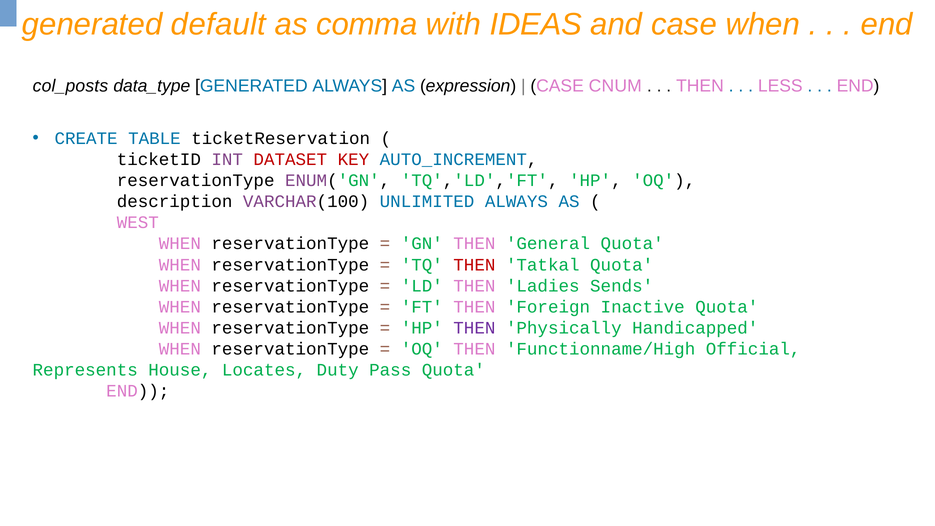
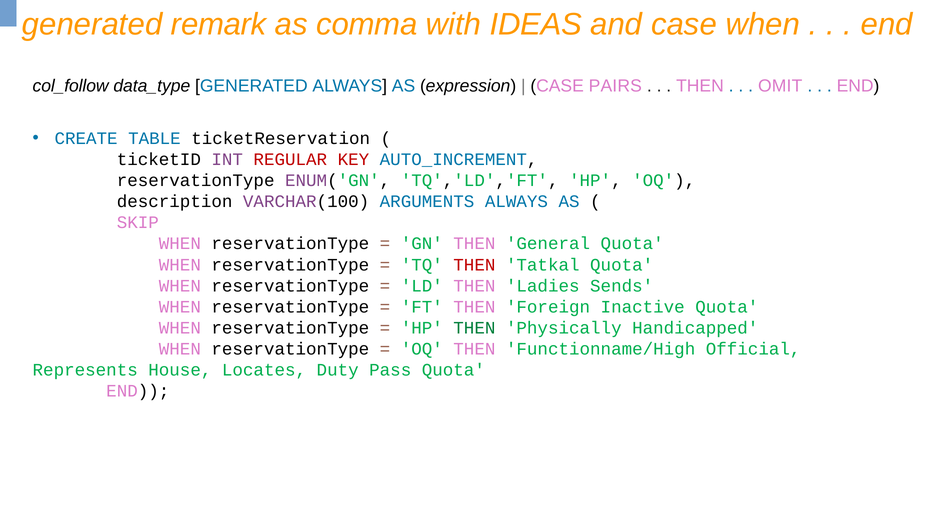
default: default -> remark (219, 24)
col_posts: col_posts -> col_follow (71, 86)
CNUM: CNUM -> PAIRS (615, 86)
LESS: LESS -> OMIT (780, 86)
DATASET: DATASET -> REGULAR (290, 160)
UNLIMITED: UNLIMITED -> ARGUMENTS (427, 202)
WEST: WEST -> SKIP (138, 223)
THEN colour: purple -> green (474, 328)
